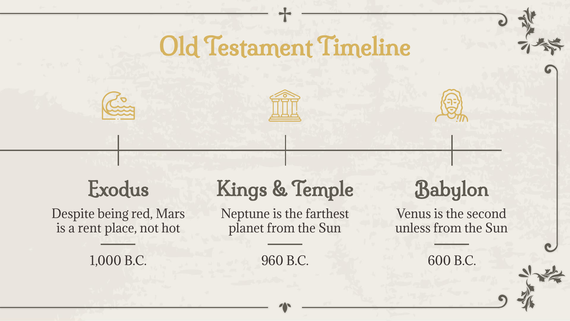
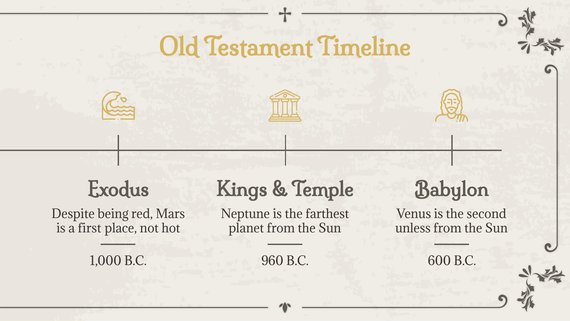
rent: rent -> first (90, 228)
